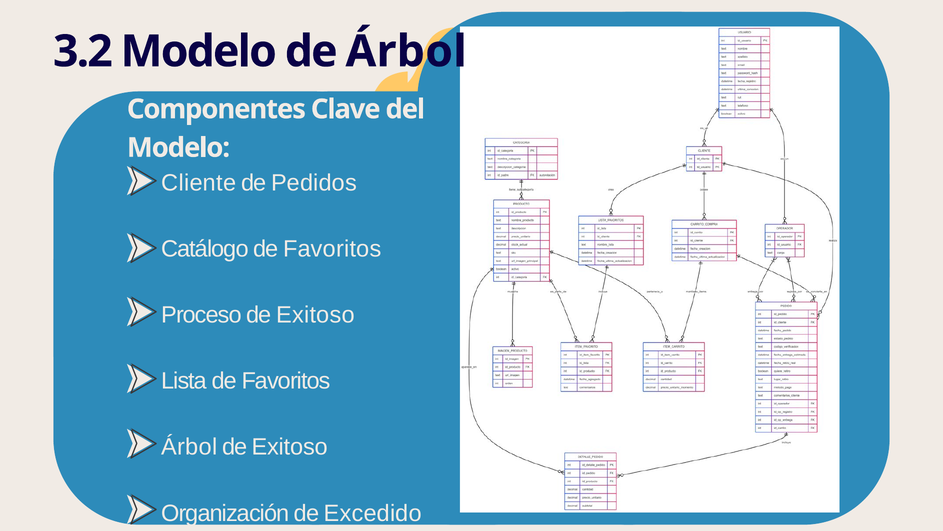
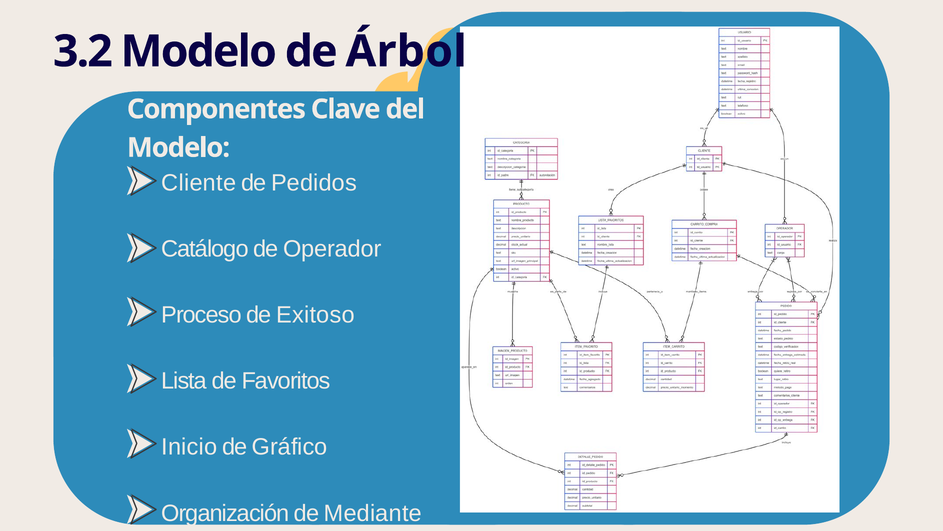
Catálogo de Favoritos: Favoritos -> Operador (332, 249)
Árbol: Árbol -> Inicio (189, 447)
Exitoso: Exitoso -> Gráfico (290, 447)
Excedido: Excedido -> Mediante (373, 513)
